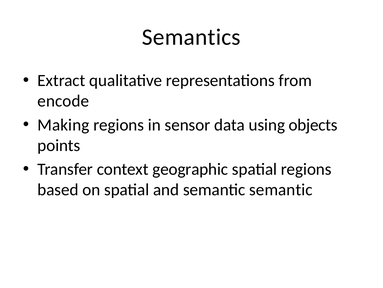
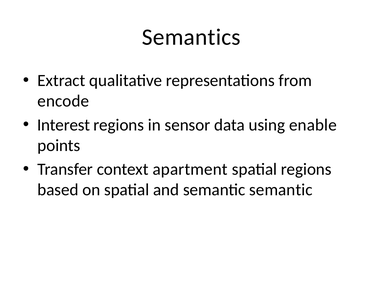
Making: Making -> Interest (64, 125)
objects: objects -> enable (313, 125)
geographic: geographic -> apartment (190, 169)
